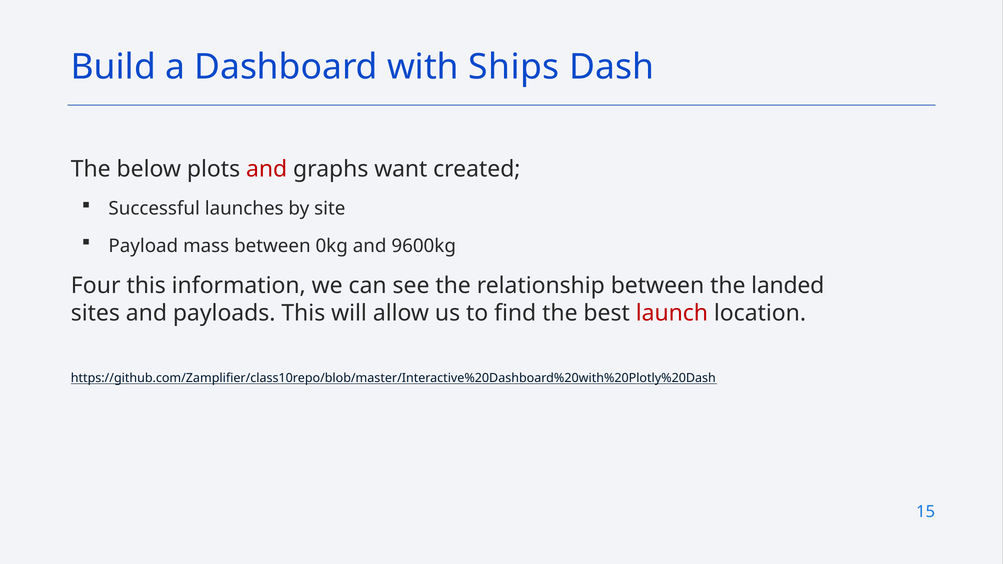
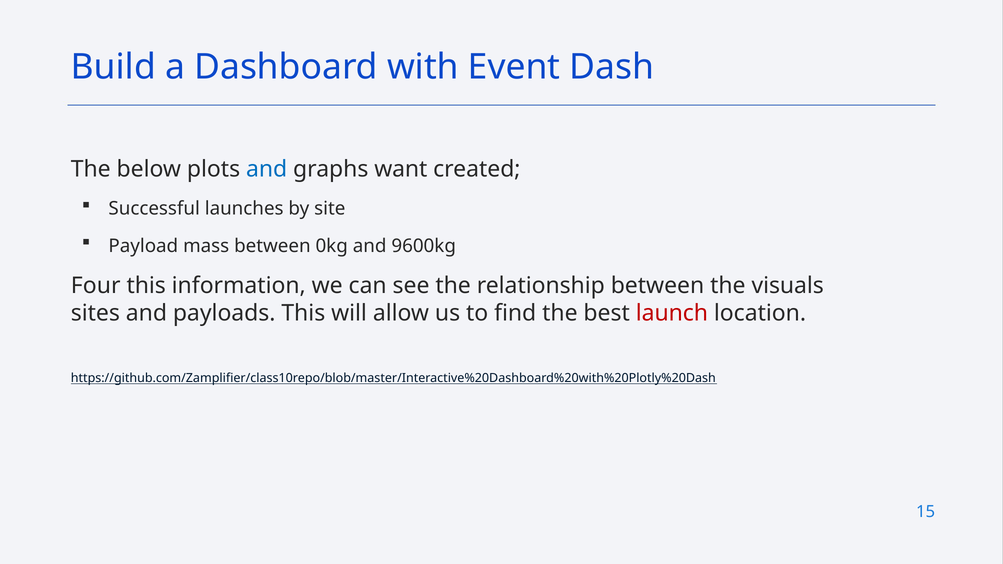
Ships: Ships -> Event (514, 67)
and colour: red -> blue (267, 169)
landed: landed -> visuals (788, 286)
